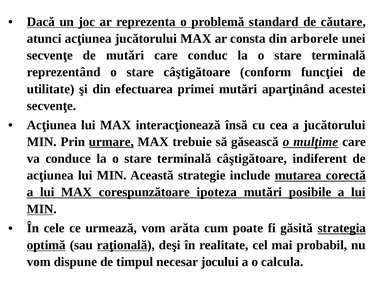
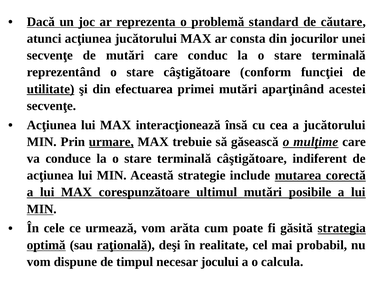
arborele: arborele -> jocurilor (314, 38)
utilitate underline: none -> present (51, 89)
ipoteza: ipoteza -> ultimul (217, 192)
